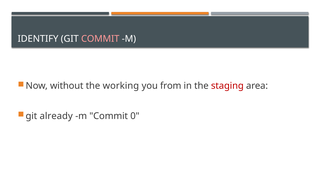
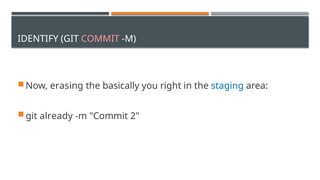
without: without -> erasing (67, 86)
working: working -> basically (121, 86)
from: from -> right (171, 86)
staging colour: red -> blue (227, 86)
0: 0 -> 2 (135, 116)
